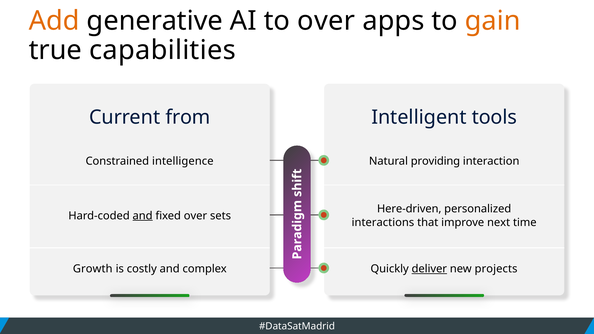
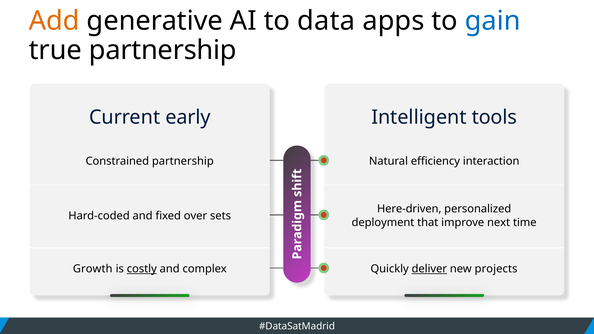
to over: over -> data (326, 21)
gain colour: orange -> blue (493, 21)
true capabilities: capabilities -> partnership (163, 50)
from: from -> early (188, 117)
Constrained intelligence: intelligence -> partnership (183, 161)
providing: providing -> efficiency (435, 161)
and underline: present -> none (143, 216)
interactions: interactions -> deployment (383, 222)
costly underline: none -> present (142, 269)
